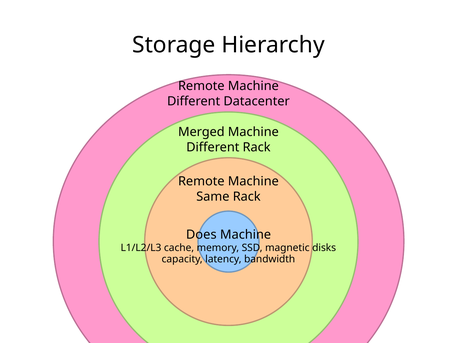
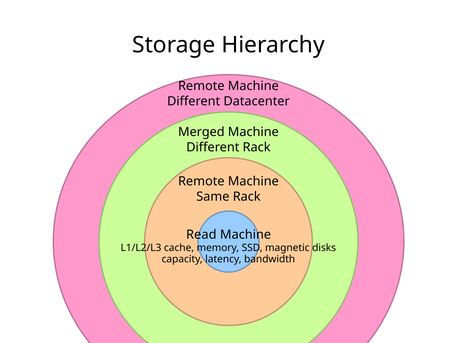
Does: Does -> Read (201, 234)
